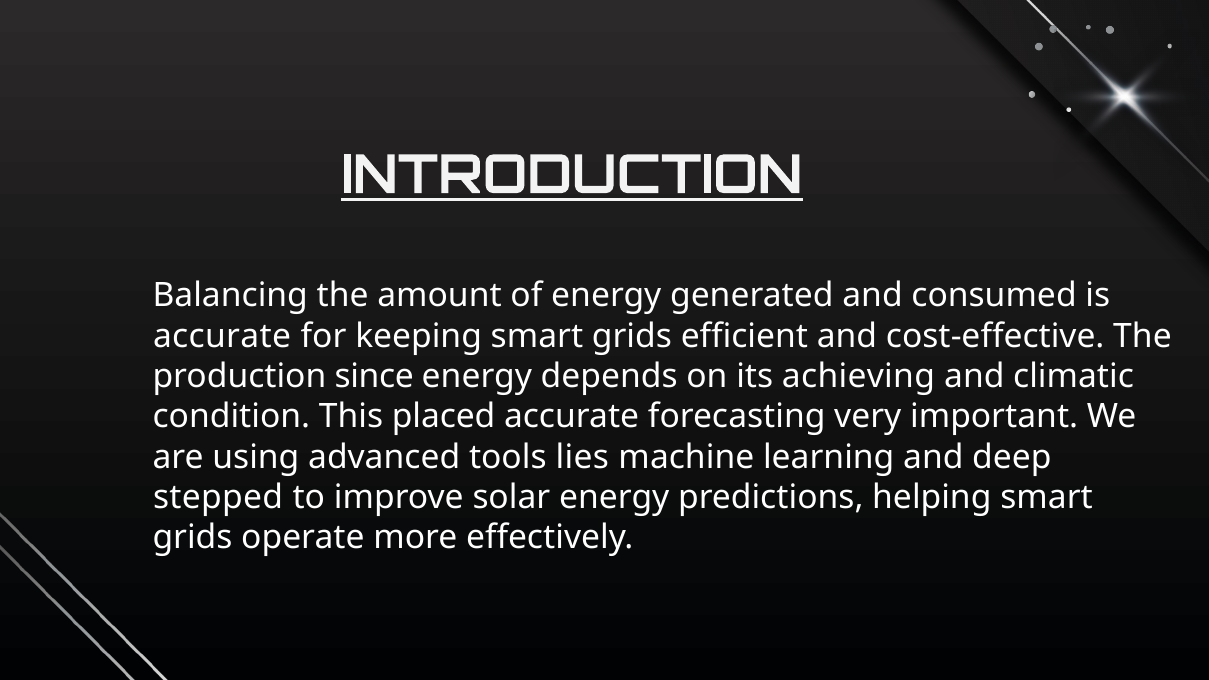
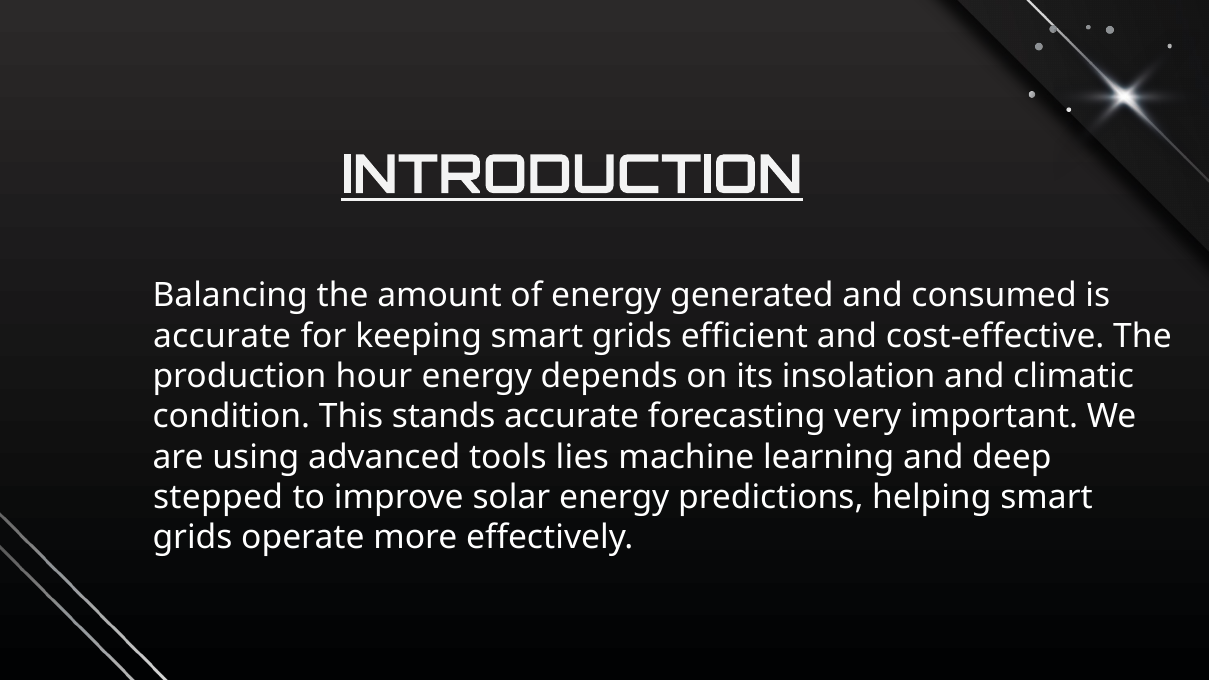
since: since -> hour (374, 377)
achieving: achieving -> insolation (859, 377)
placed: placed -> stands (444, 417)
